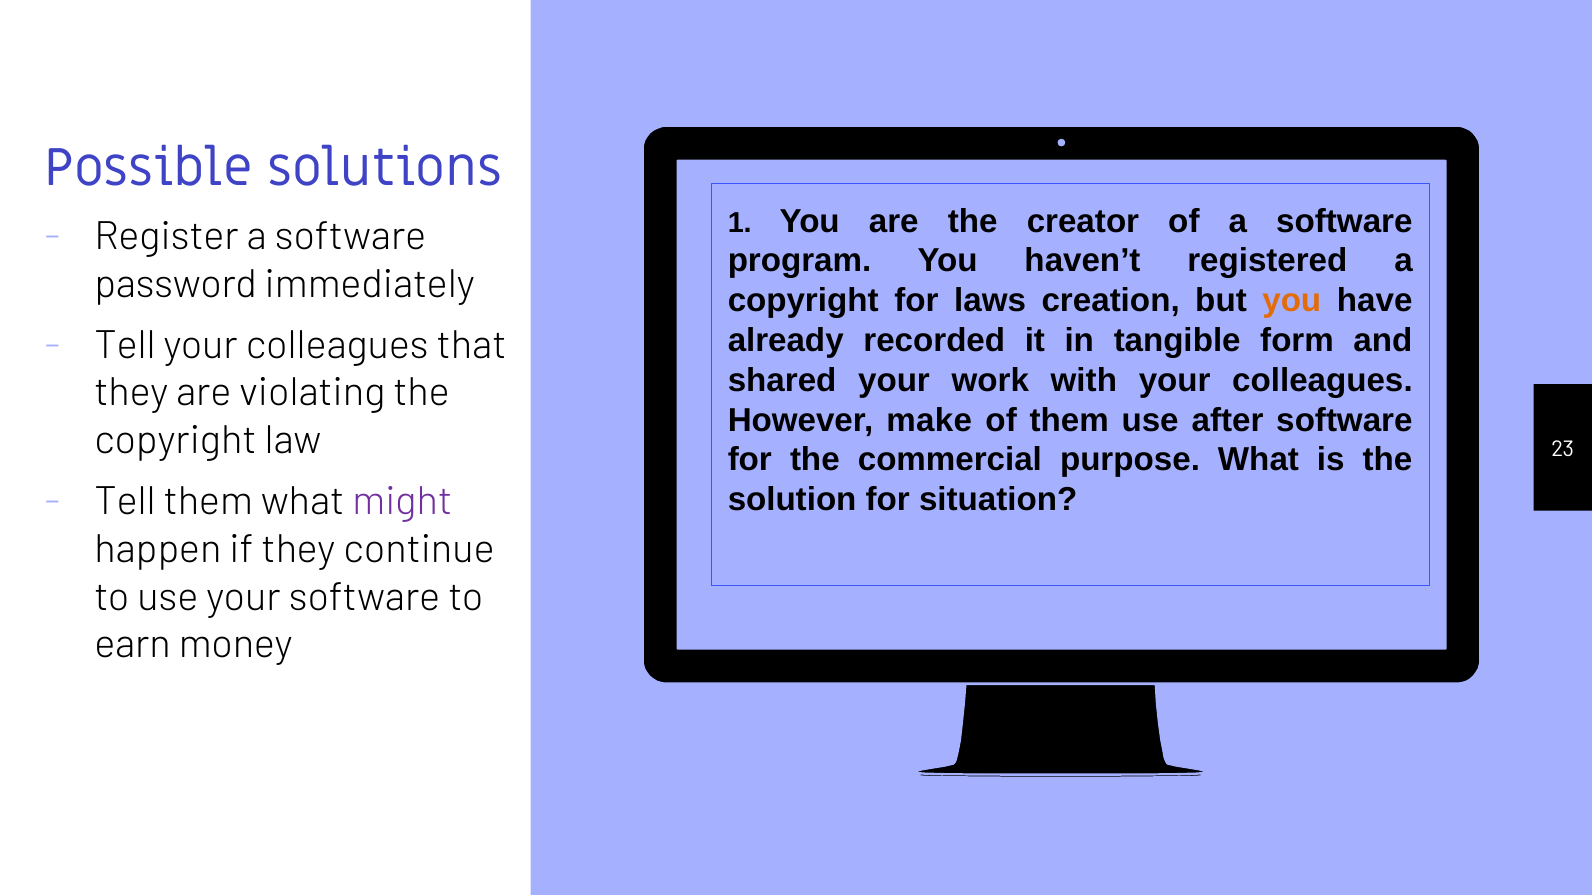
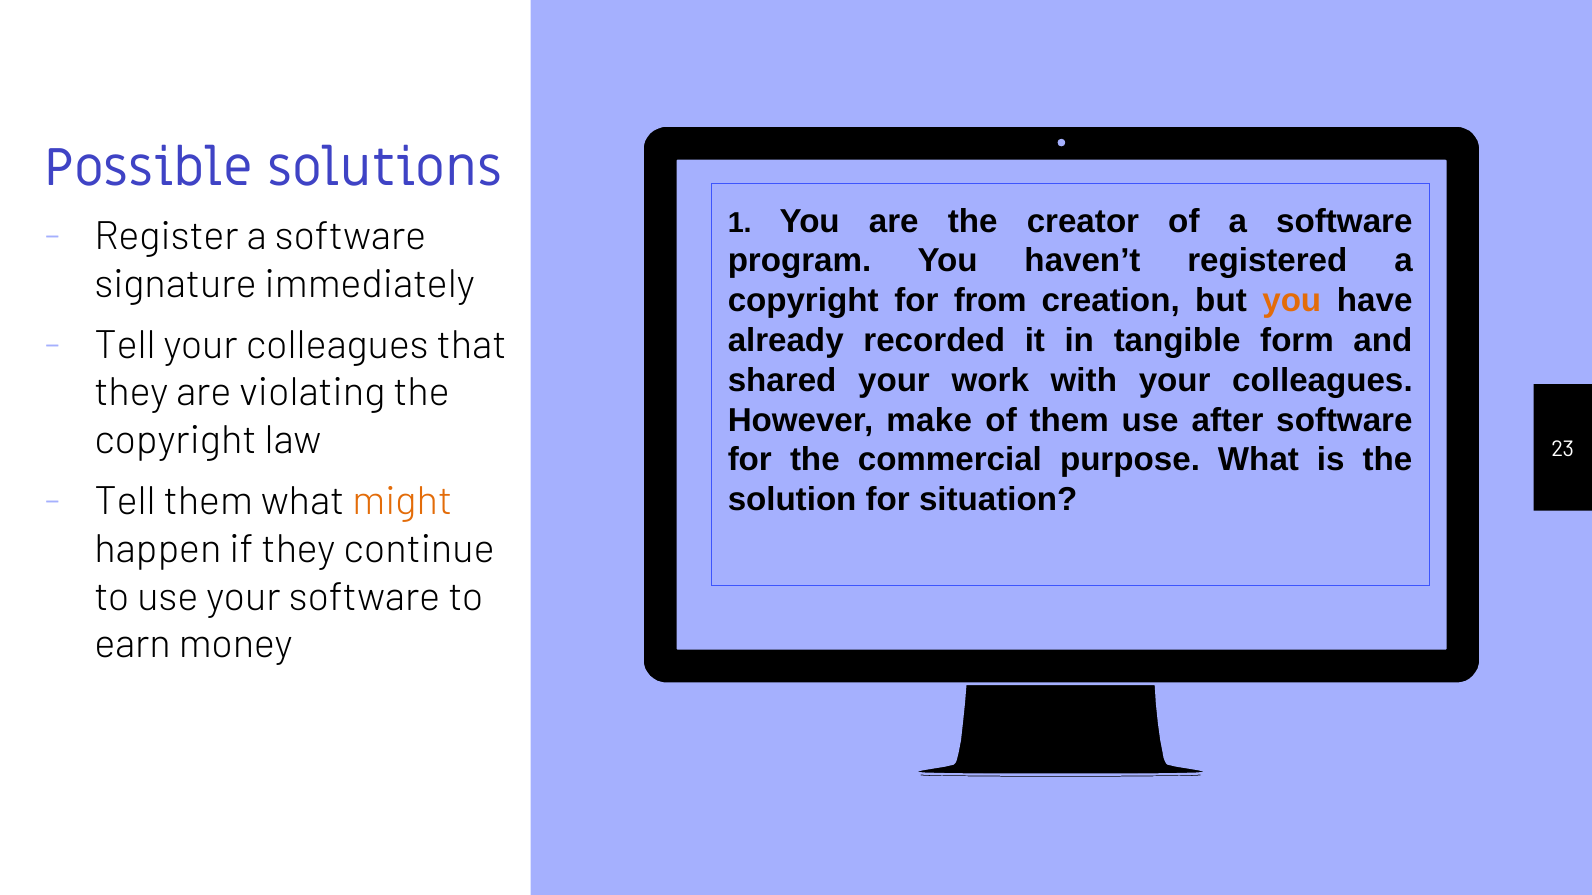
password: password -> signature (175, 284)
laws: laws -> from (990, 301)
might colour: purple -> orange (402, 502)
